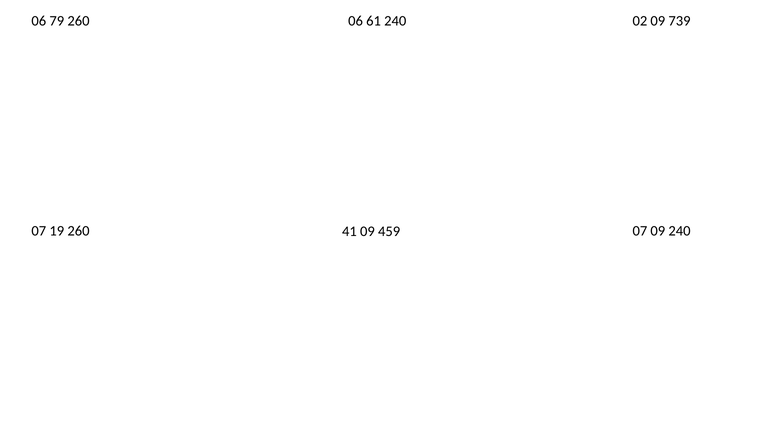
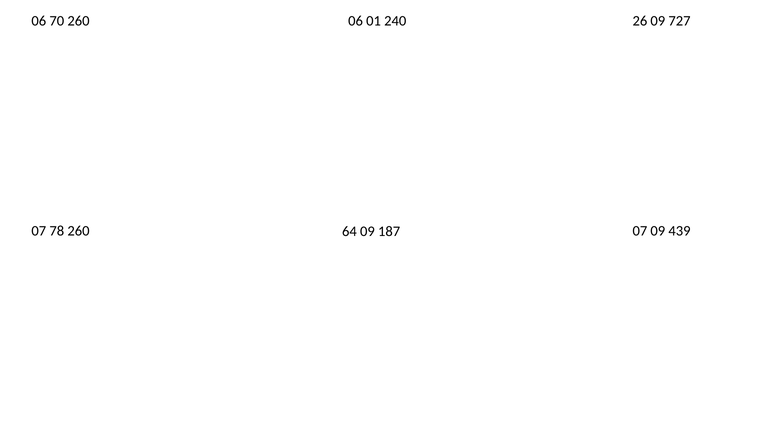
79: 79 -> 70 (57, 21)
61: 61 -> 01 (374, 21)
02: 02 -> 26 (640, 21)
739: 739 -> 727 (680, 21)
19: 19 -> 78 (57, 231)
41: 41 -> 64 (349, 231)
459: 459 -> 187 (389, 231)
09 240: 240 -> 439 (680, 231)
